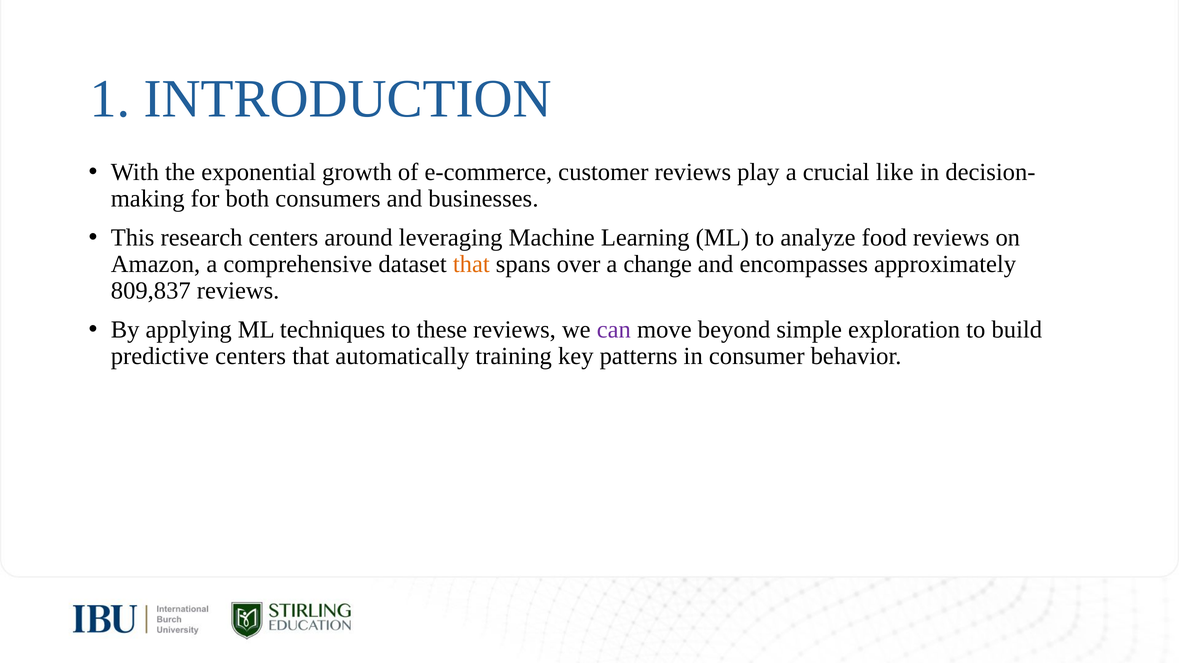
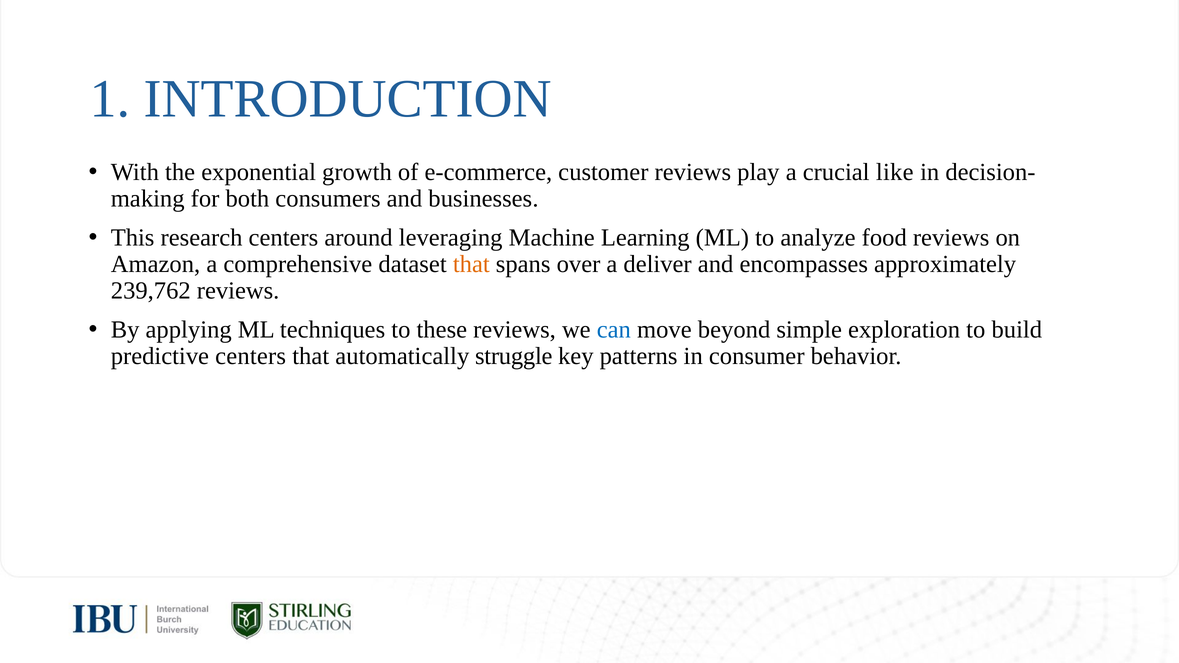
change: change -> deliver (658, 264)
809,837: 809,837 -> 239,762 (151, 291)
can colour: purple -> blue (614, 330)
training: training -> struggle (514, 356)
